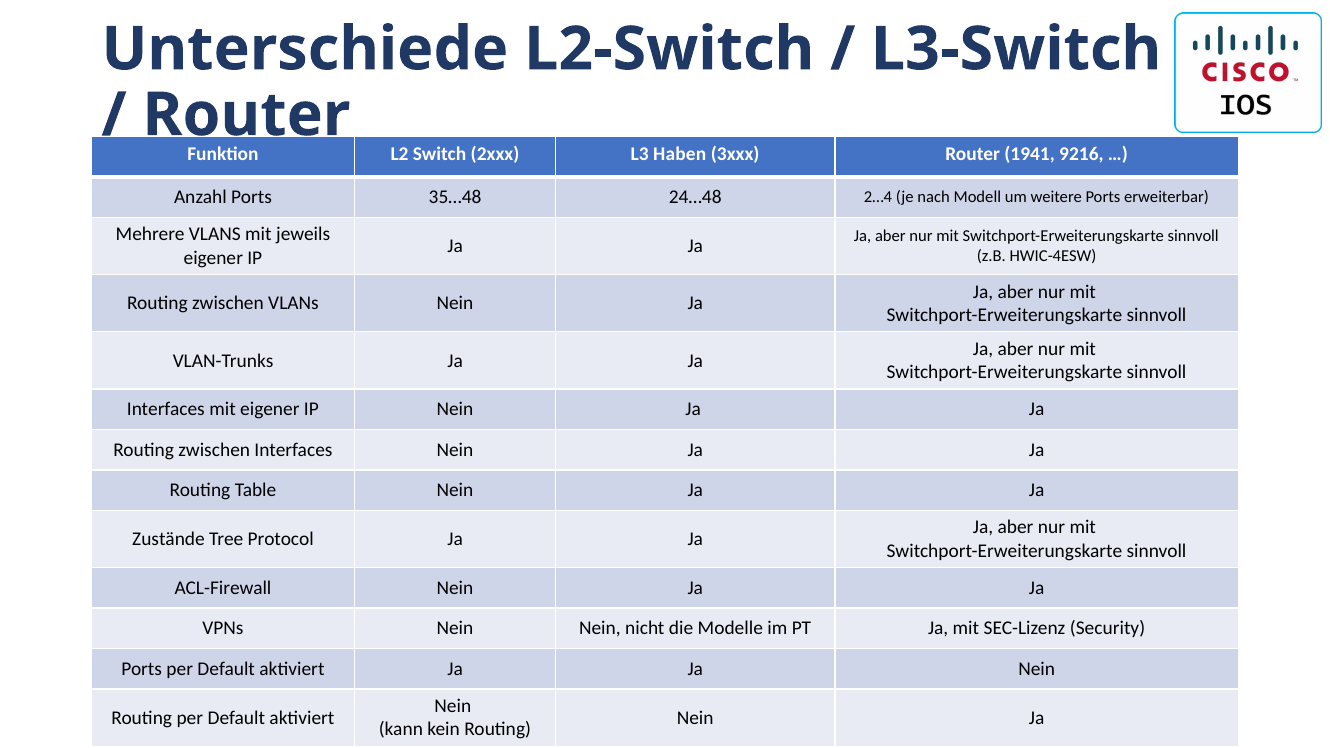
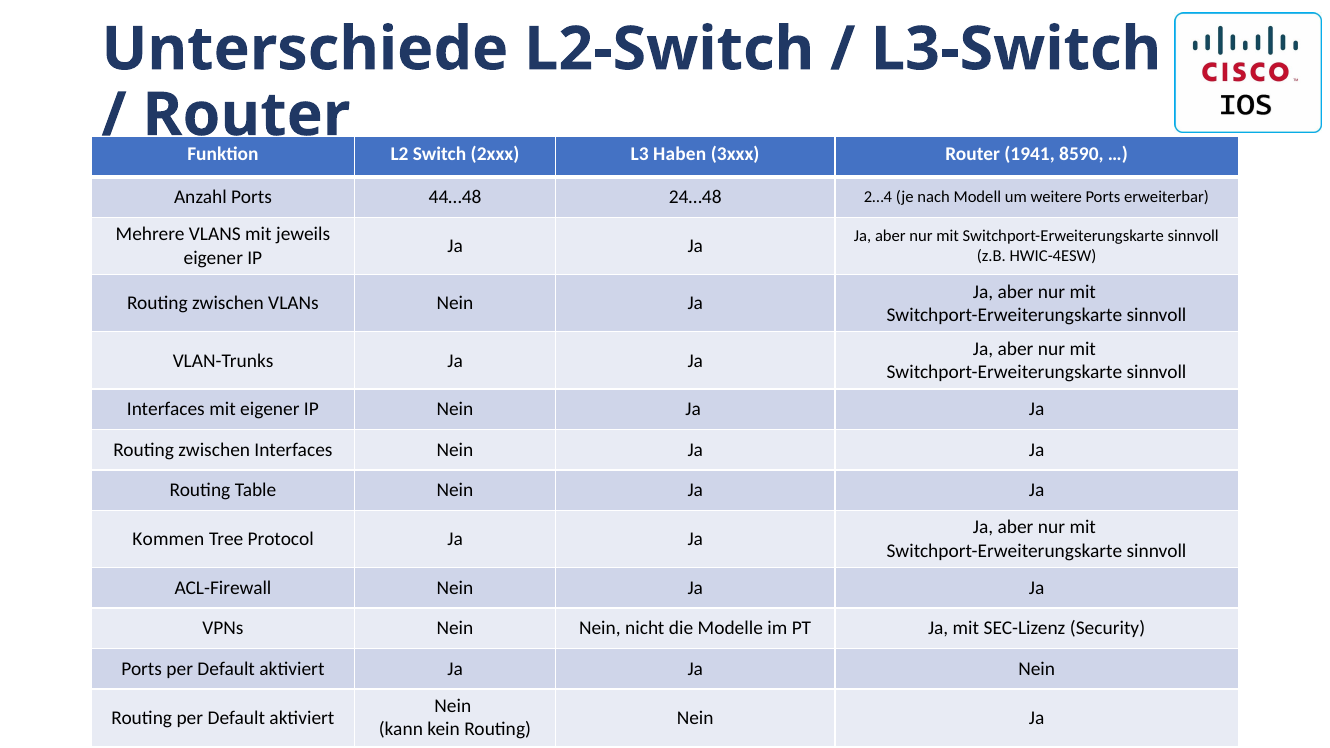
9216: 9216 -> 8590 (1081, 154)
35…48: 35…48 -> 44…48 (455, 197)
Zustände: Zustände -> Kommen (168, 539)
